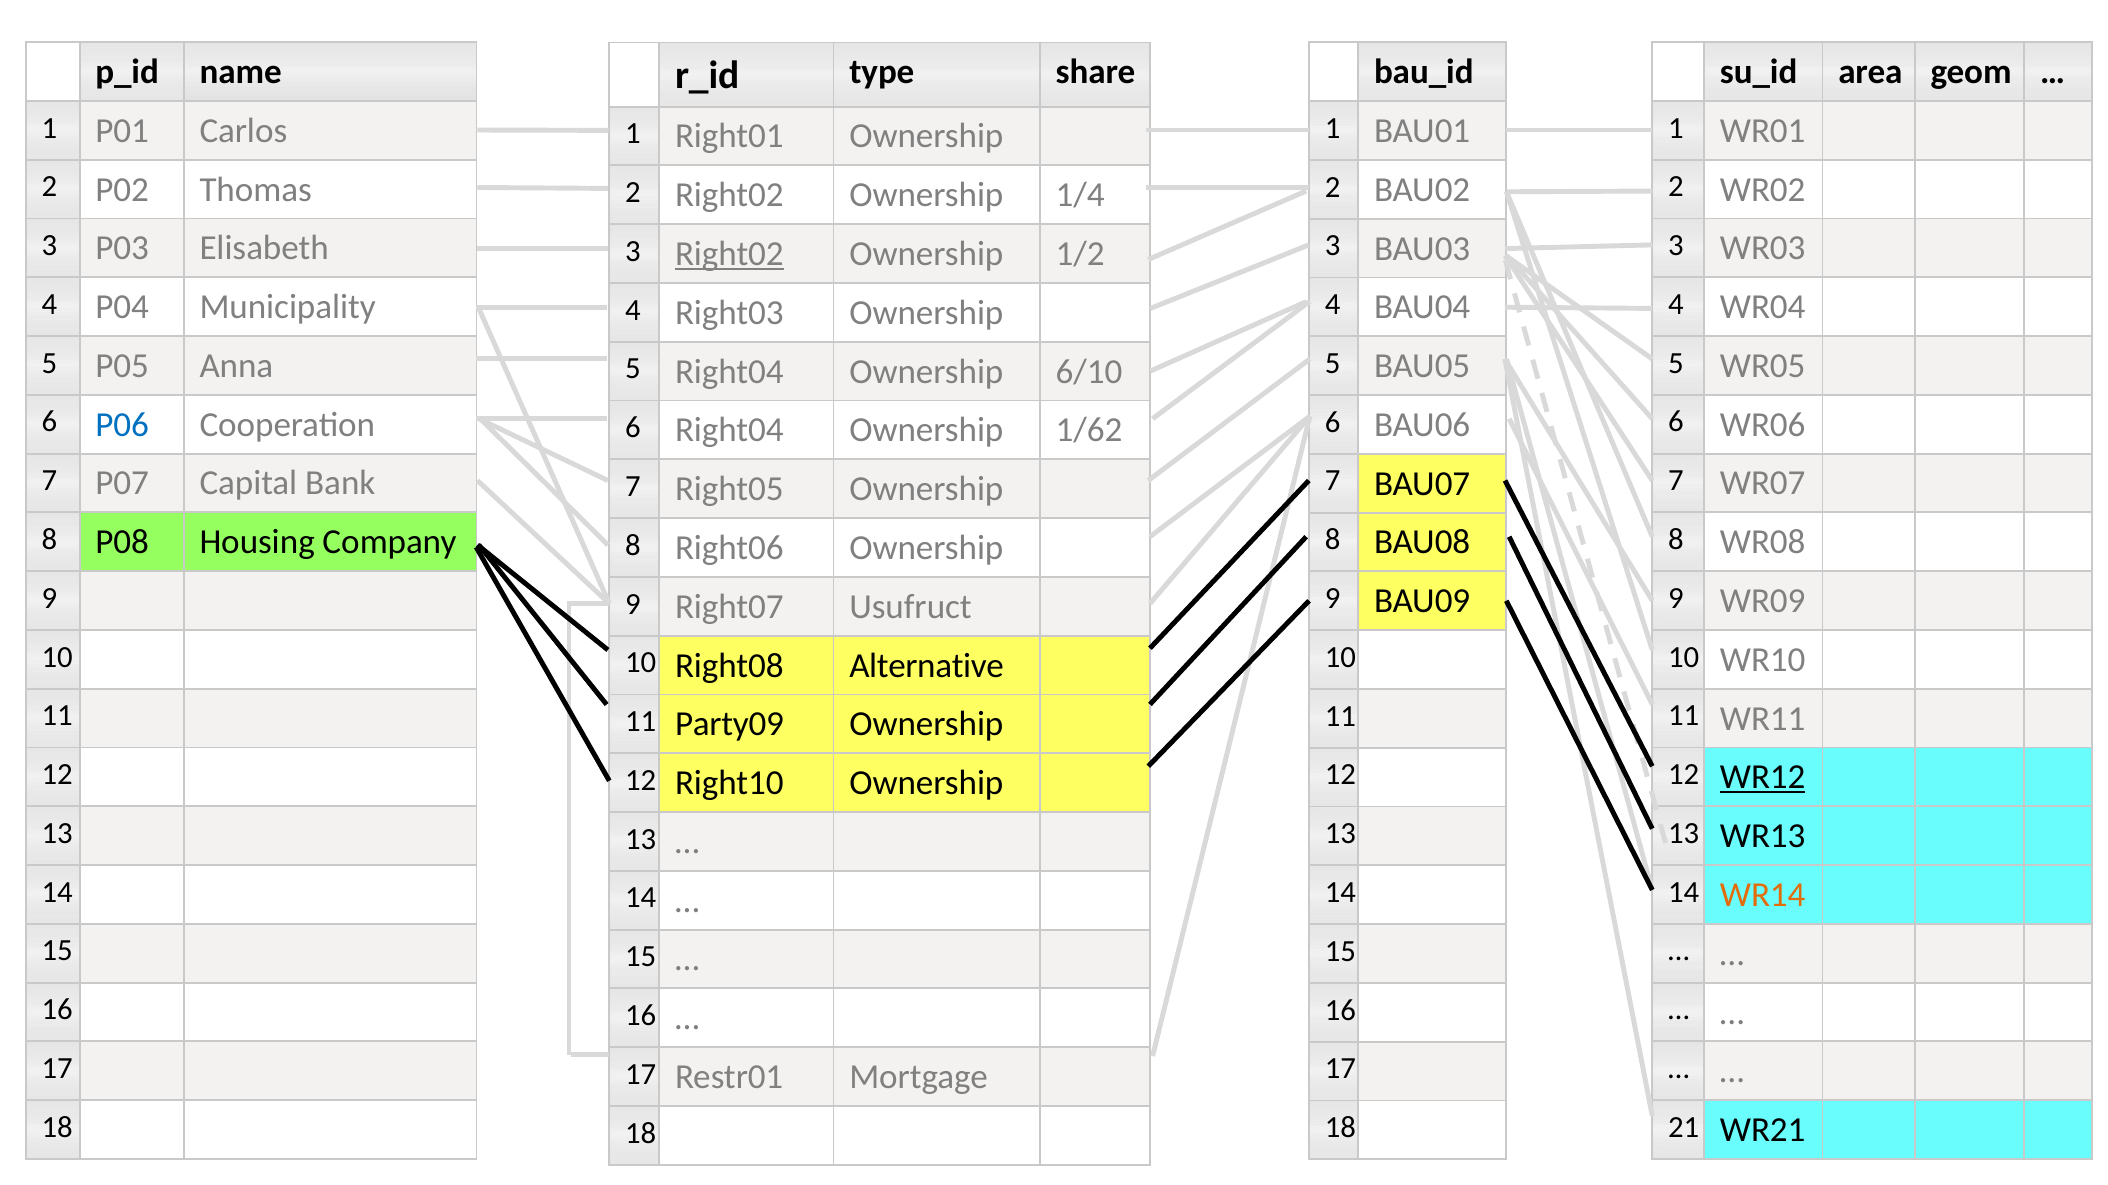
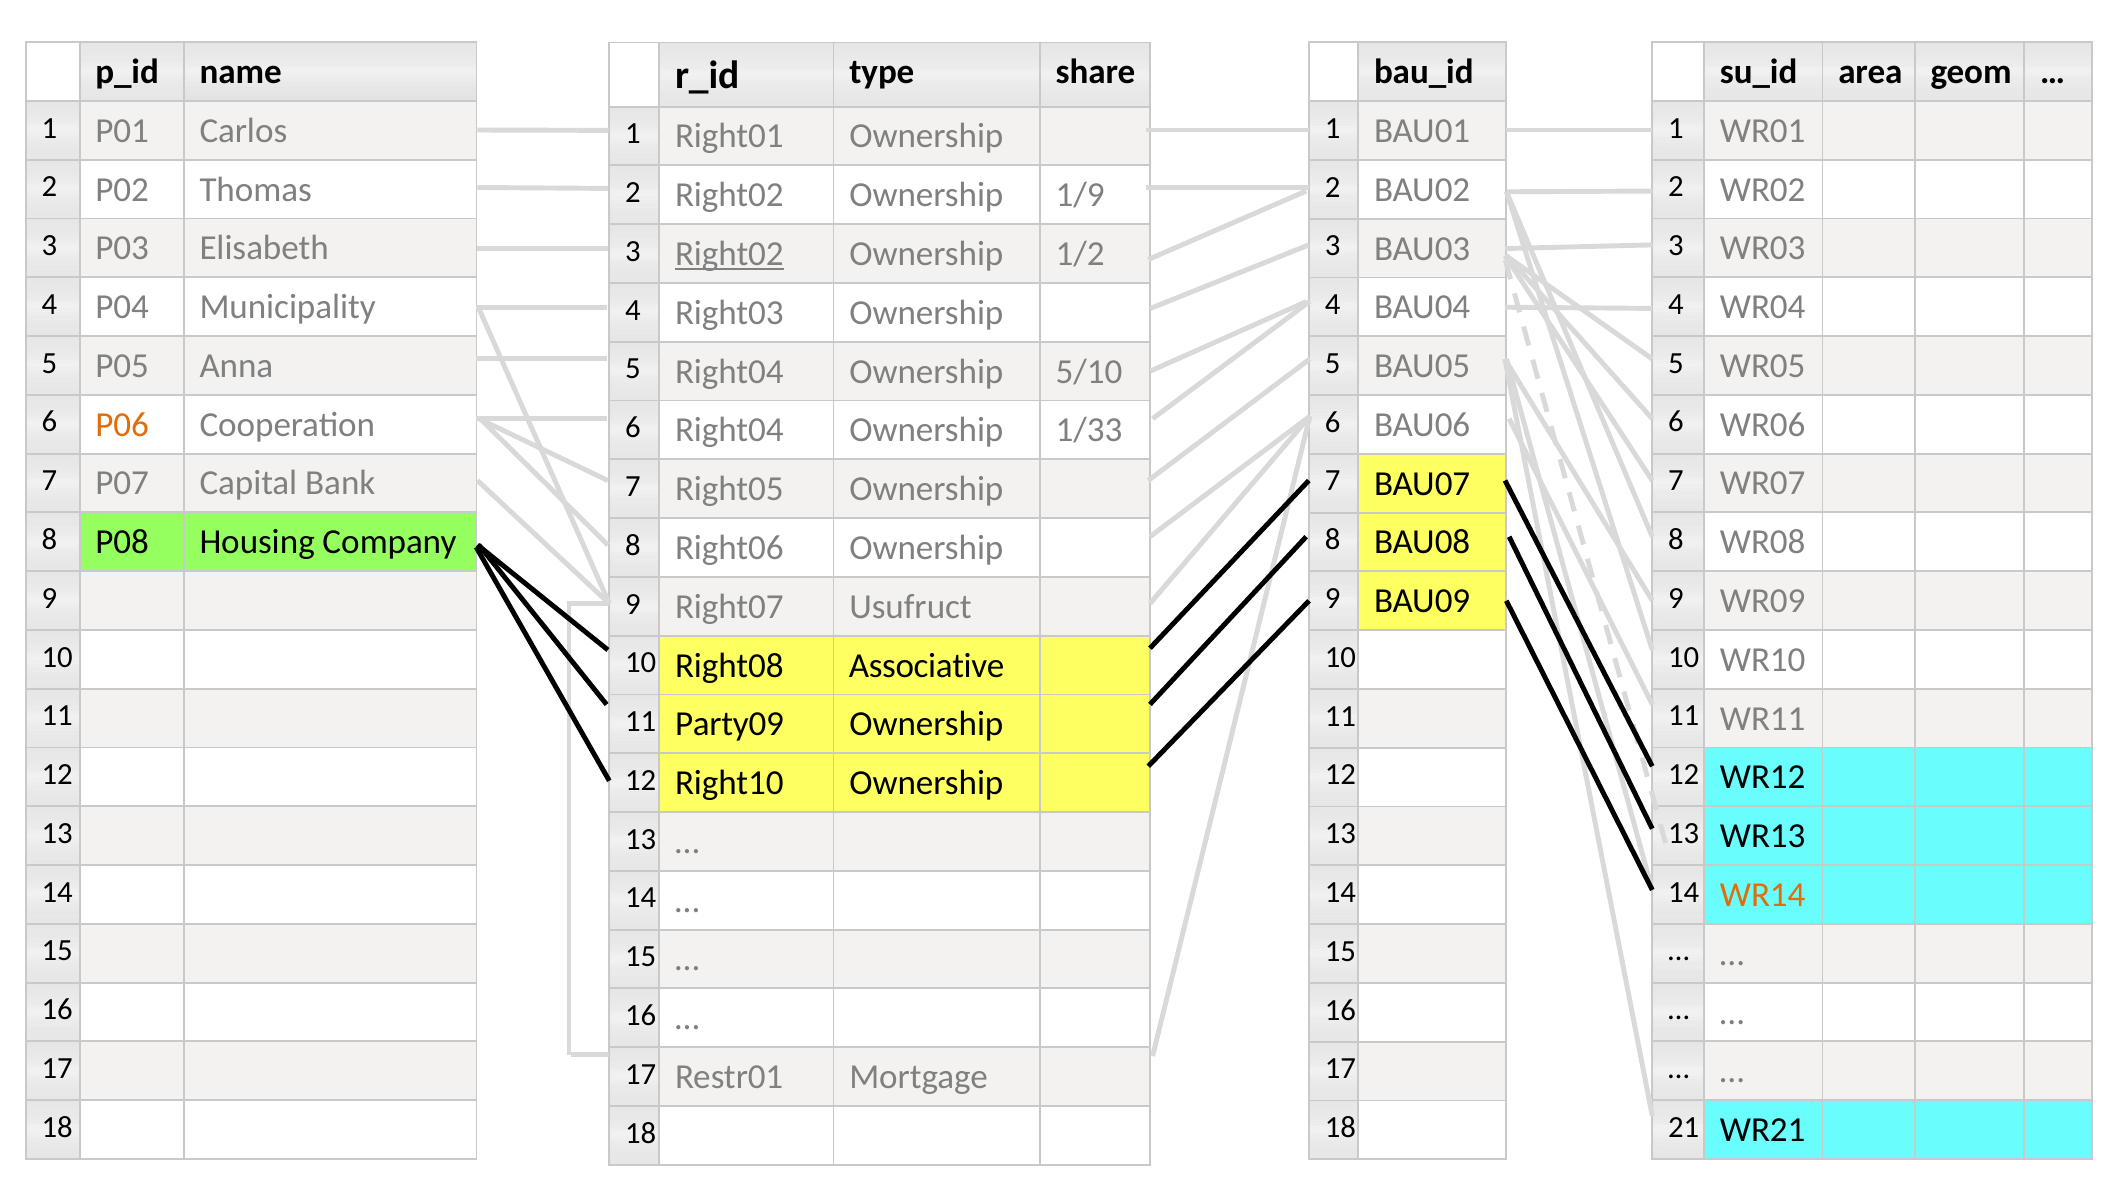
1/4: 1/4 -> 1/9 (1080, 195)
6/10: 6/10 -> 5/10 (1089, 372)
P06 colour: blue -> orange (122, 425)
1/62: 1/62 -> 1/33 (1089, 431)
Alternative: Alternative -> Associative (927, 666)
WR12 underline: present -> none (1763, 778)
